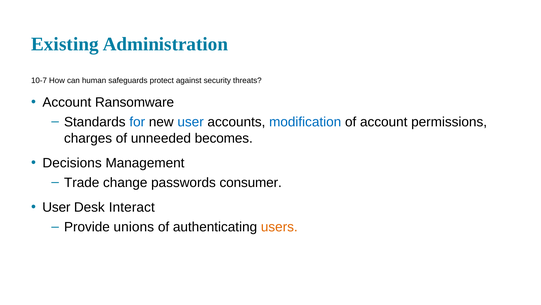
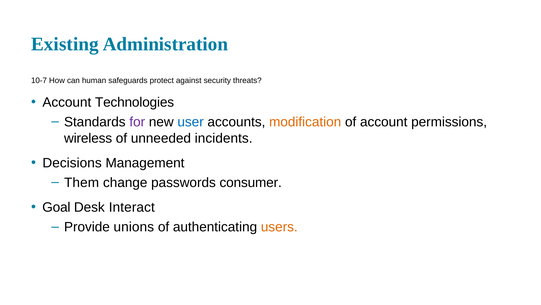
Ransomware: Ransomware -> Technologies (135, 102)
for colour: blue -> purple (137, 122)
modification colour: blue -> orange (305, 122)
charges: charges -> wireless (88, 138)
becomes: becomes -> incidents (224, 138)
Trade: Trade -> Them (82, 182)
User: User -> Goal (56, 207)
